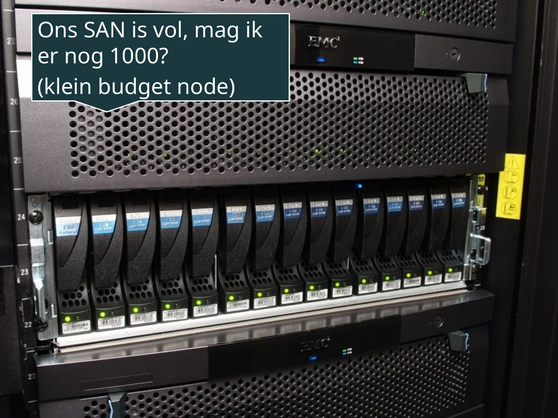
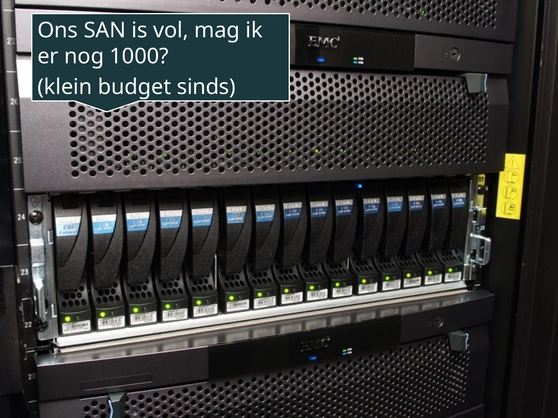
node: node -> sinds (206, 87)
